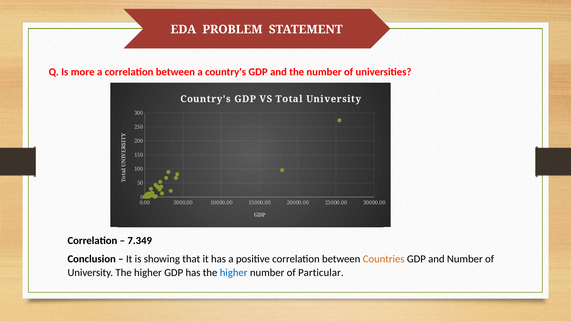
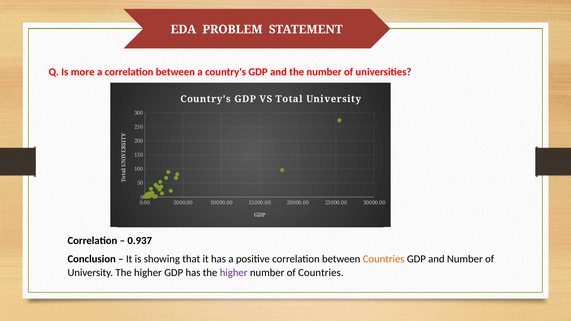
7.349: 7.349 -> 0.937 (140, 241)
higher colour: blue -> purple (234, 273)
of Particular: Particular -> Countries (321, 273)
